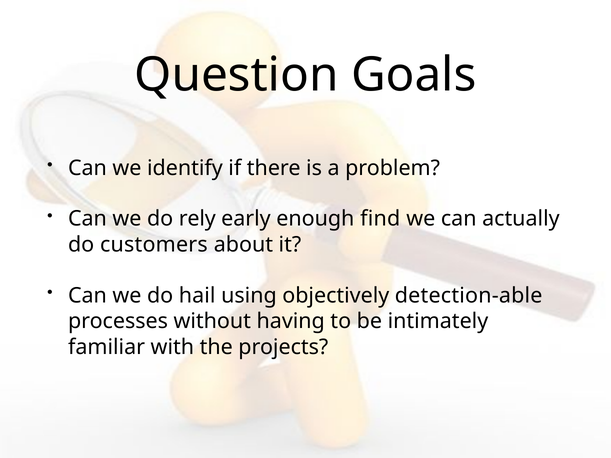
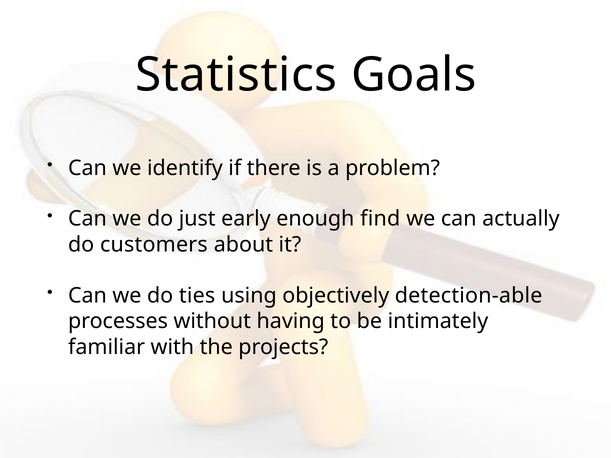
Question: Question -> Statistics (236, 75)
rely: rely -> just (197, 219)
hail: hail -> ties (197, 296)
